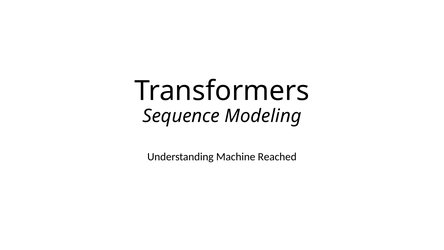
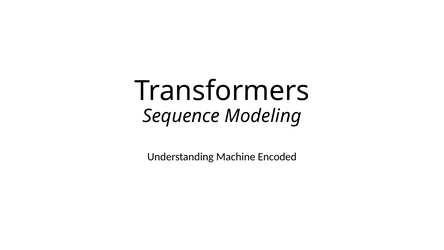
Reached: Reached -> Encoded (277, 157)
